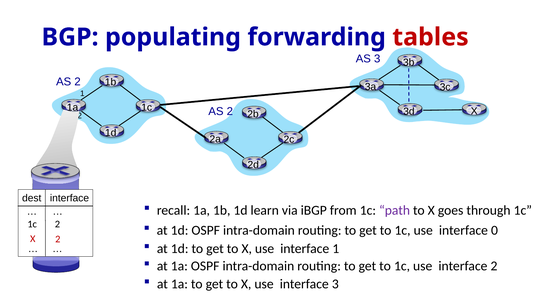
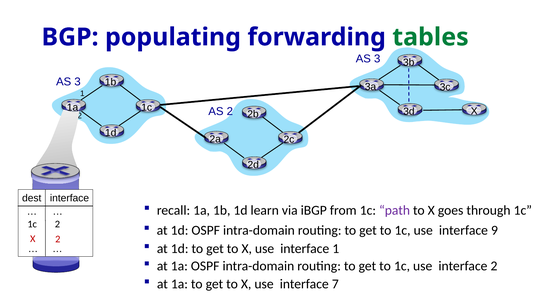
tables colour: red -> green (430, 37)
2: 2 -> 3 (78, 82)
0: 0 -> 9 (494, 230)
interface 3: 3 -> 7 (335, 284)
